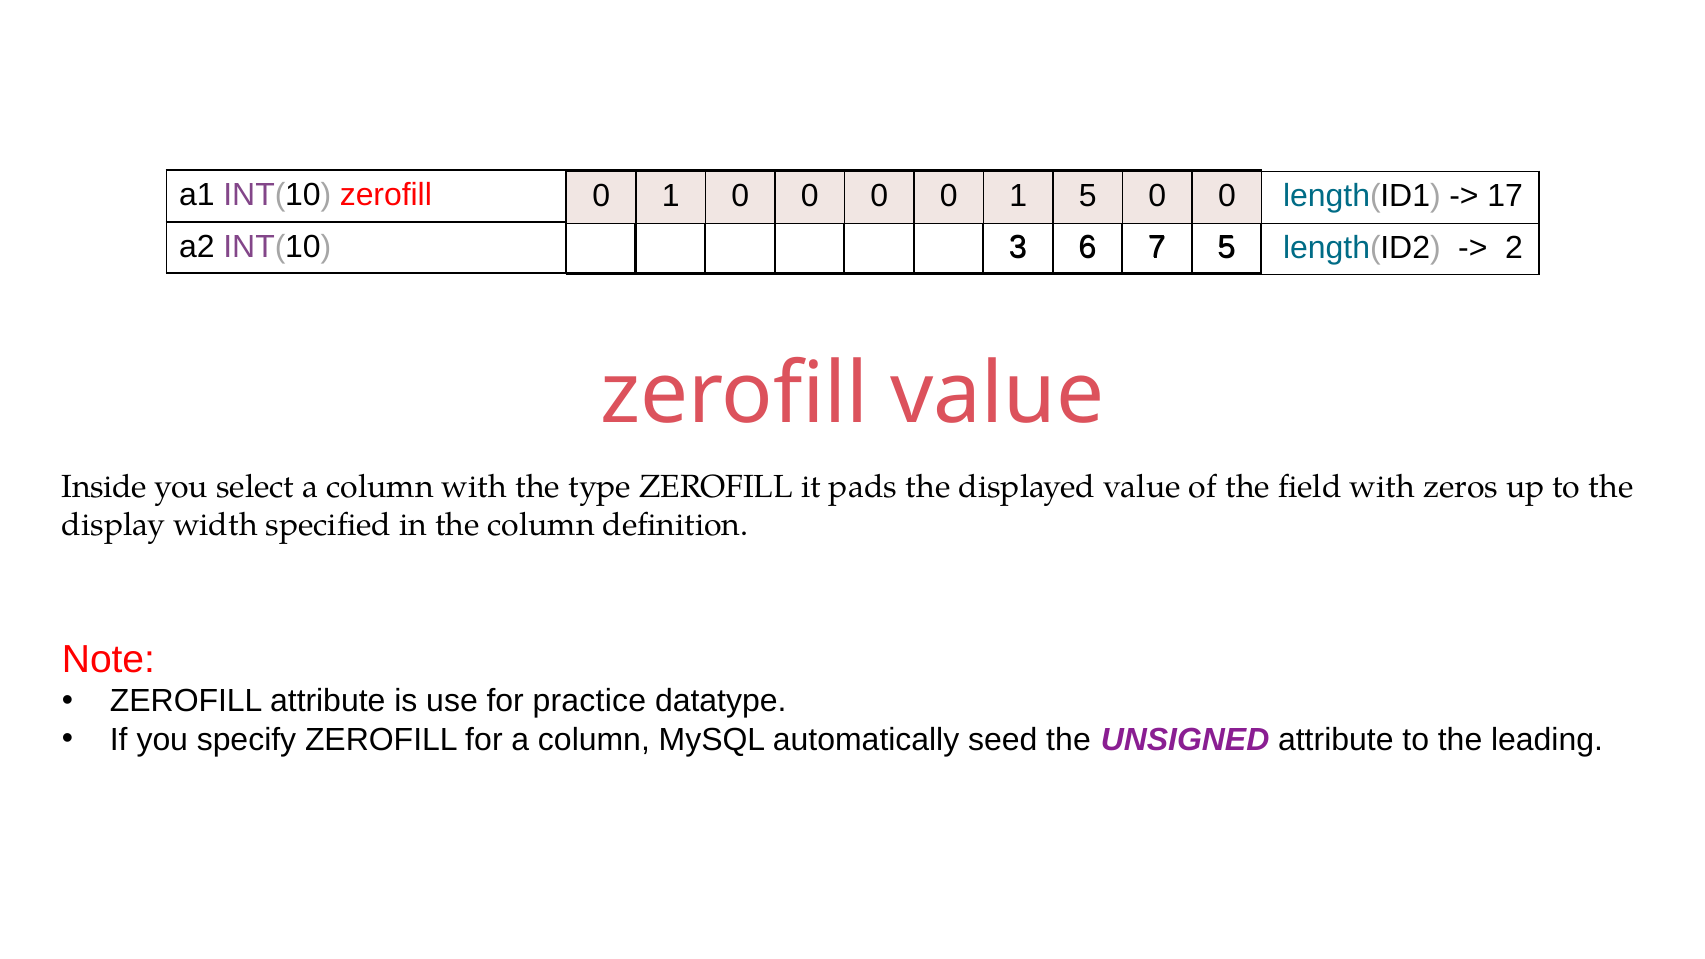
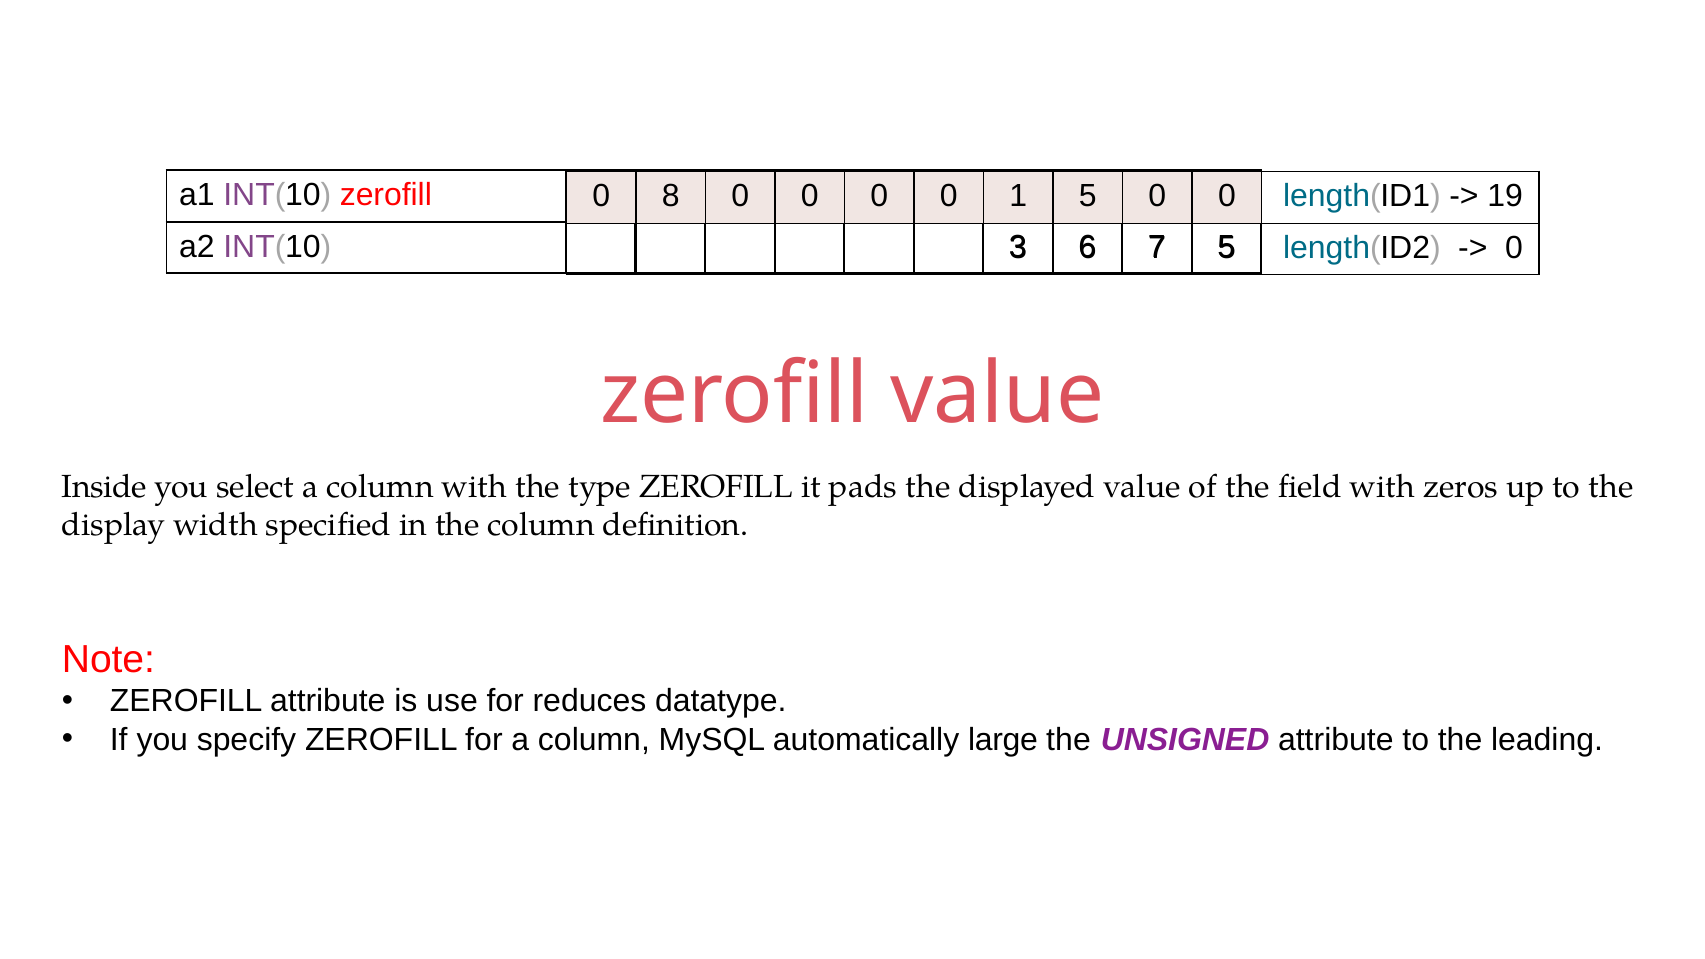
1: 1 -> 8 (671, 196)
17: 17 -> 19 (1505, 196)
2: 2 -> 0 (1514, 248)
practice: practice -> reduces (589, 701)
seed: seed -> large (1003, 740)
